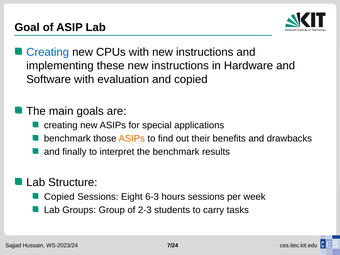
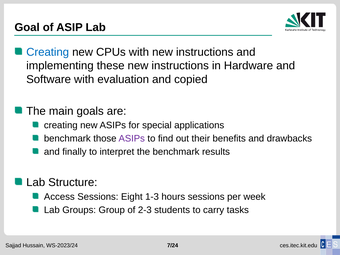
ASIPs colour: orange -> purple (132, 139)
Copied: Copied -> Access (59, 197)
6-3: 6-3 -> 1-3 (152, 197)
